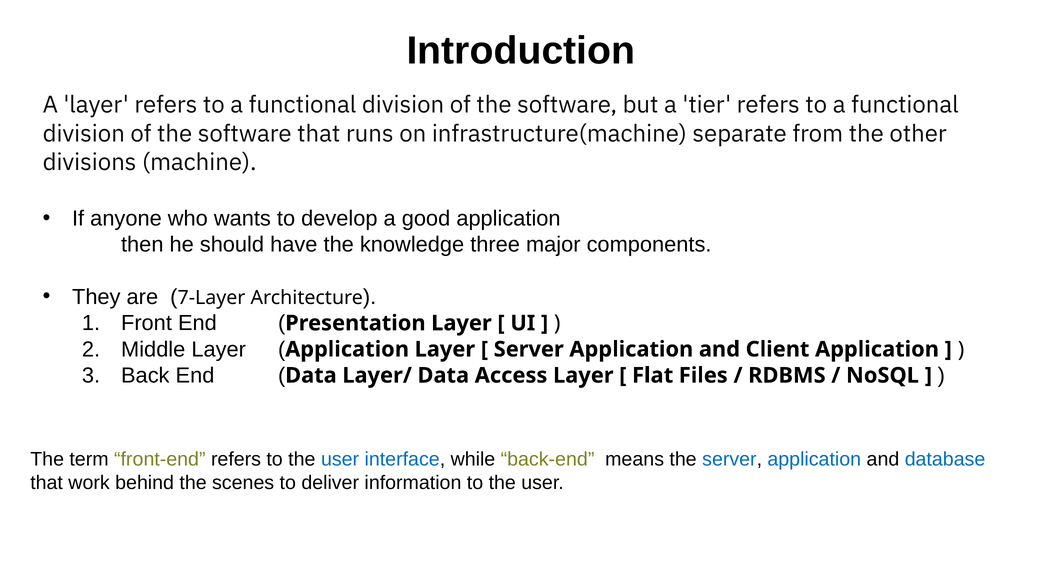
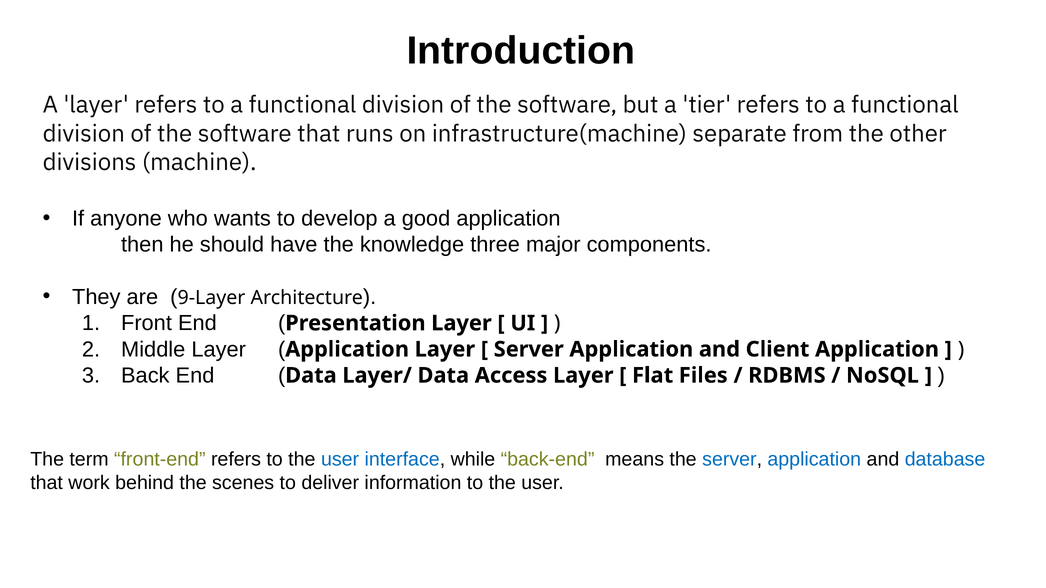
7-Layer: 7-Layer -> 9-Layer (212, 298)
